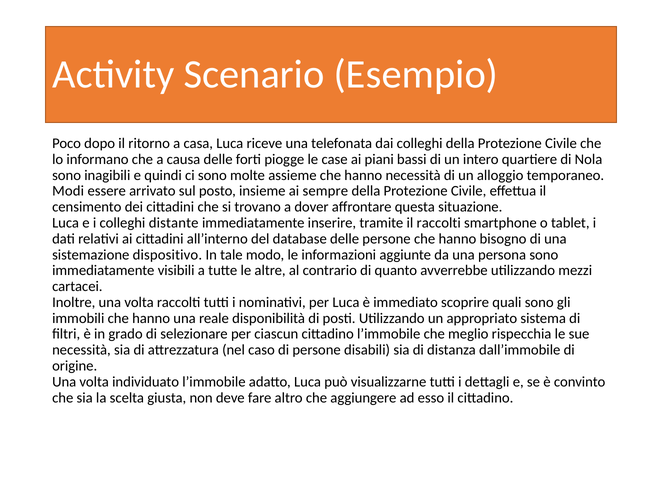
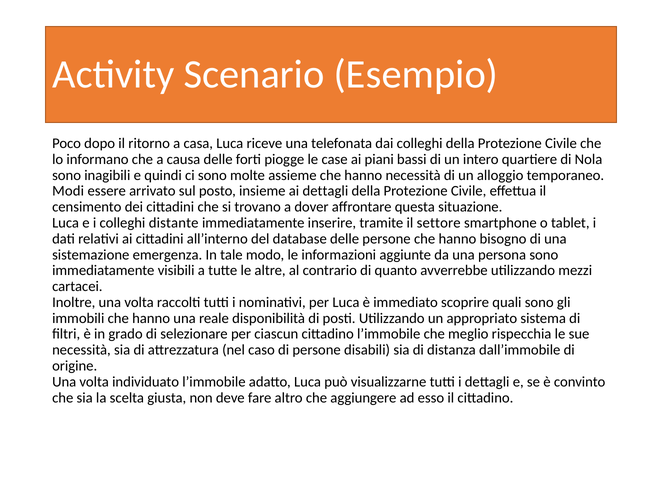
ai sempre: sempre -> dettagli (325, 191)
il raccolti: raccolti -> settore (439, 223)
dispositivo: dispositivo -> emergenza (167, 254)
